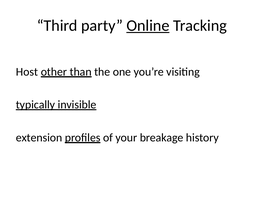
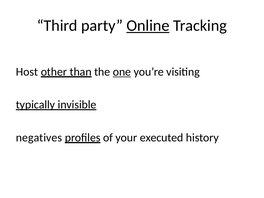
one underline: none -> present (122, 72)
extension: extension -> negatives (39, 138)
breakage: breakage -> executed (162, 138)
